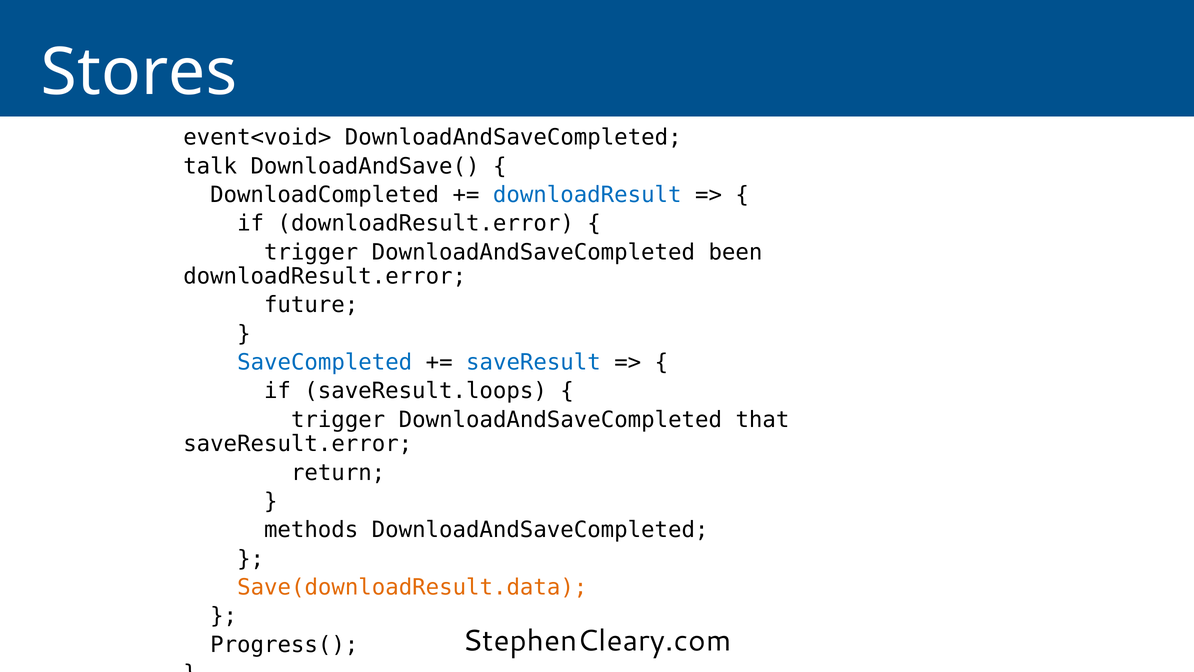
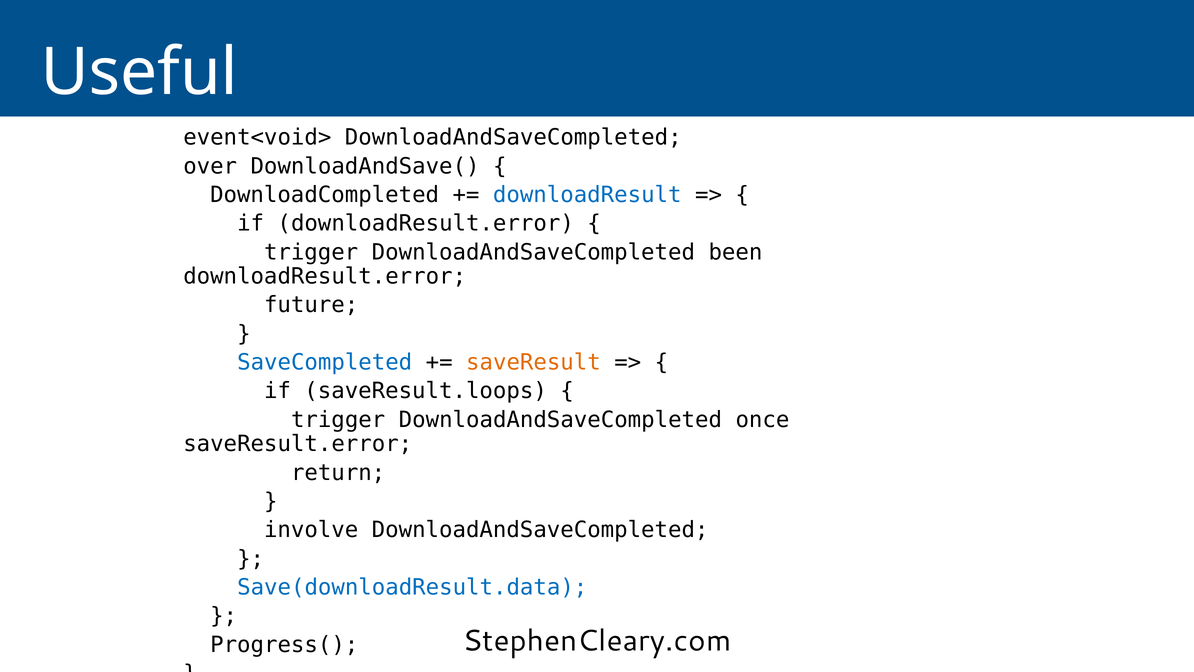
Stores: Stores -> Useful (139, 72)
talk: talk -> over (210, 166)
saveResult colour: blue -> orange (533, 362)
that: that -> once (762, 420)
methods: methods -> involve (311, 530)
Save(downloadResult.data colour: orange -> blue (412, 587)
